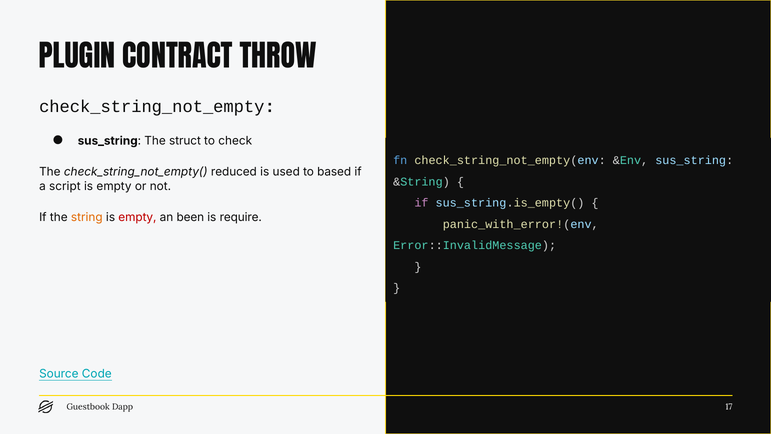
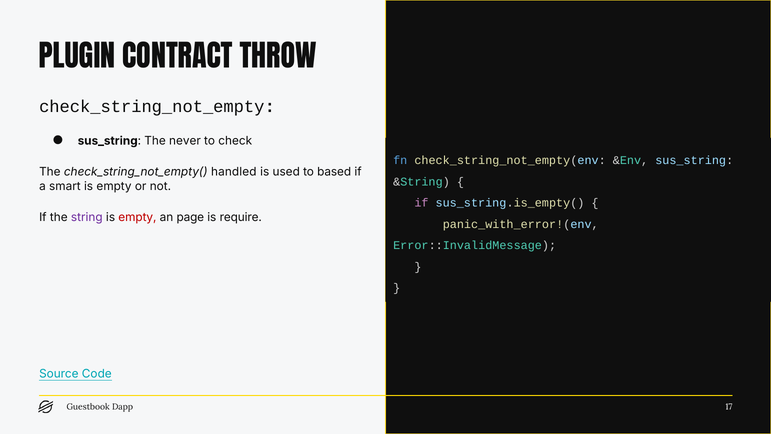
struct: struct -> never (185, 141)
reduced: reduced -> handled (234, 172)
script: script -> smart (65, 186)
string colour: orange -> purple (87, 217)
been: been -> page (190, 217)
